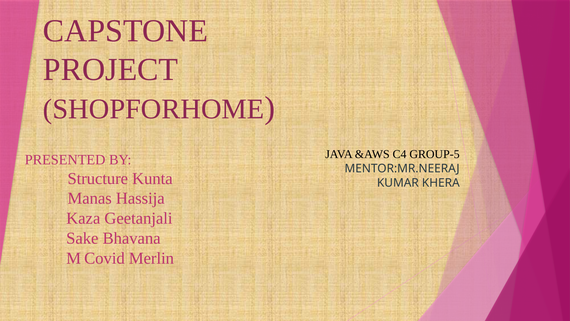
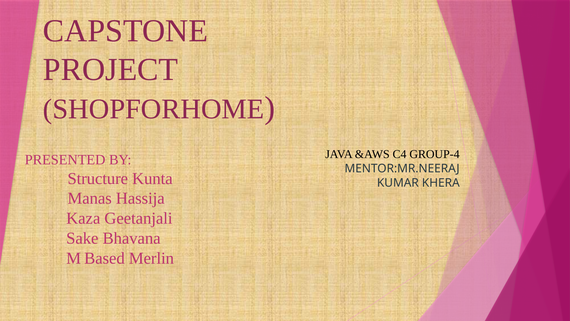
GROUP-5: GROUP-5 -> GROUP-4 (435, 154)
Covid: Covid -> Based (104, 258)
